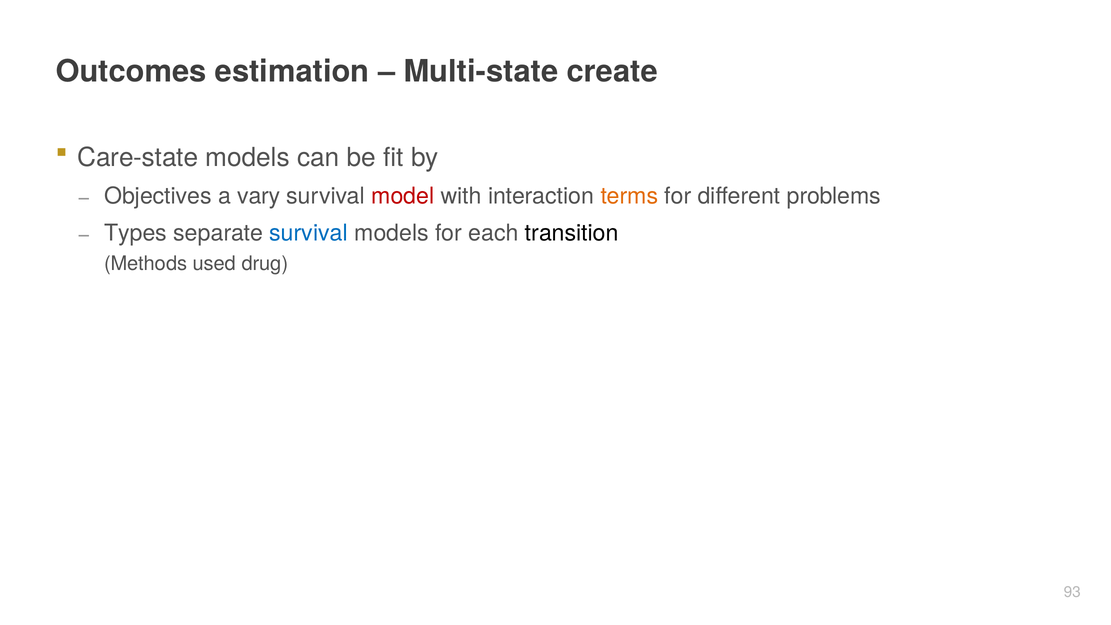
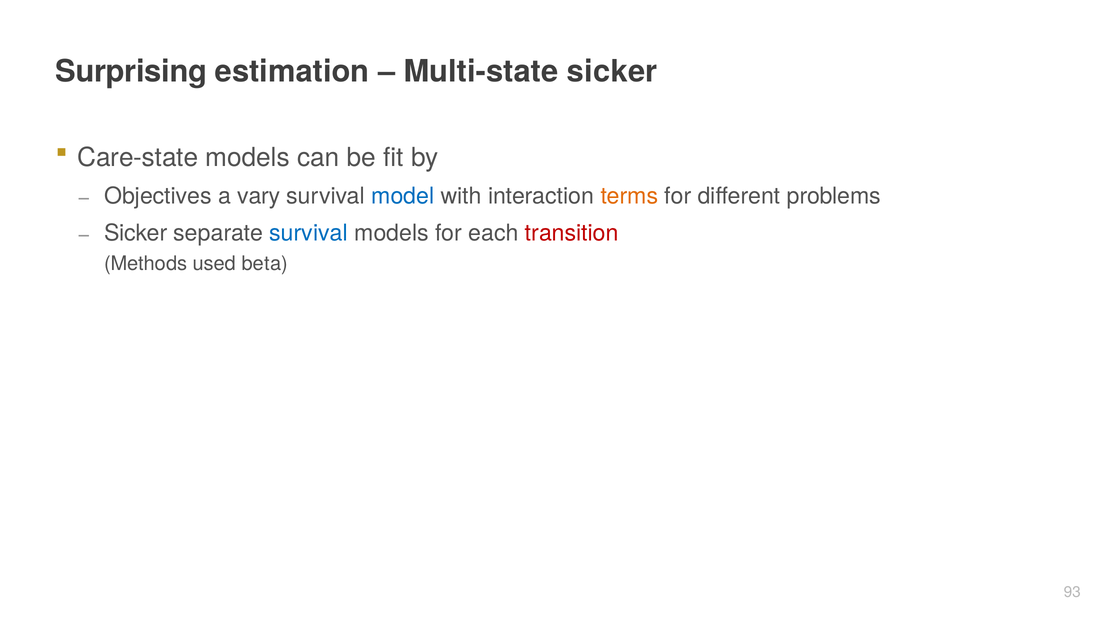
Outcomes: Outcomes -> Surprising (131, 72)
Multi-state create: create -> sicker (612, 72)
model colour: red -> blue (403, 196)
Types: Types -> Sicker (136, 233)
transition colour: black -> red (572, 233)
drug: drug -> beta (265, 264)
